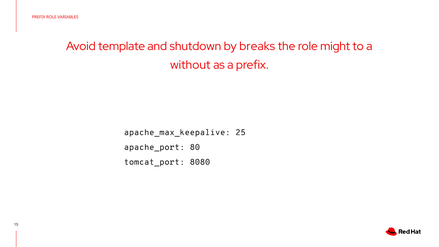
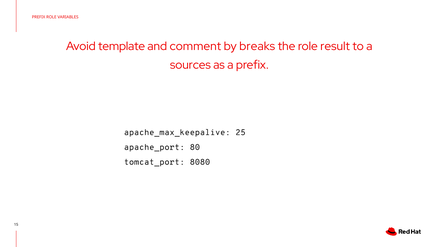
shutdown: shutdown -> comment (195, 46)
might: might -> result (335, 46)
without: without -> sources (190, 65)
